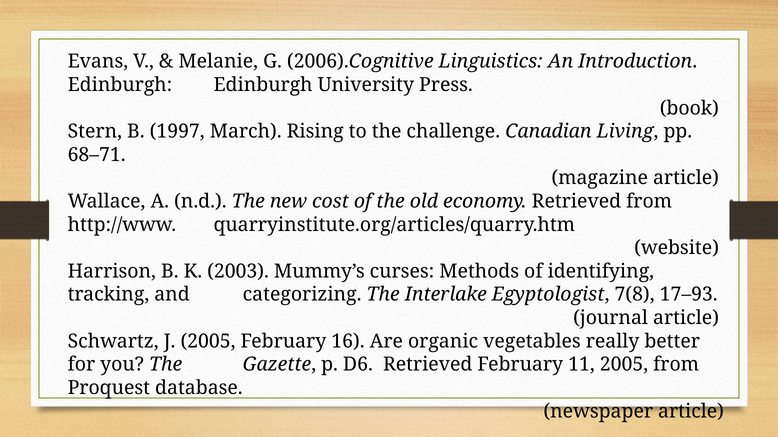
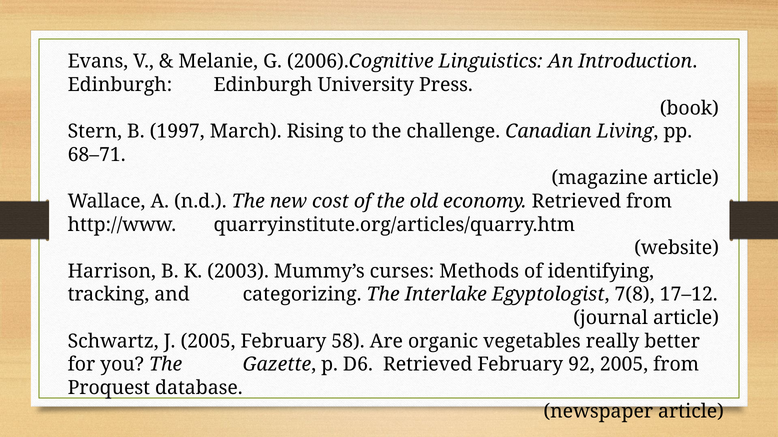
17–93: 17–93 -> 17–12 (689, 295)
16: 16 -> 58 (348, 342)
11: 11 -> 92 (581, 365)
